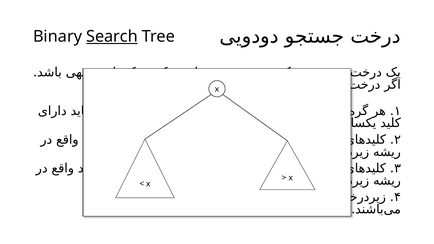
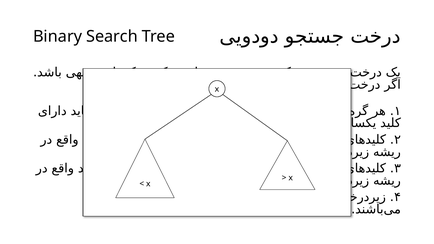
Search underline: present -> none (112, 36)
